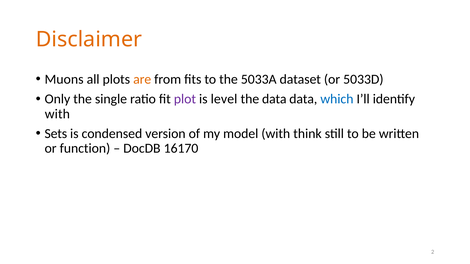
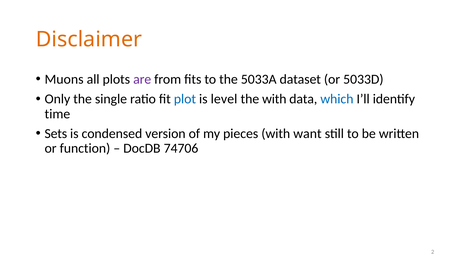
are colour: orange -> purple (142, 79)
plot colour: purple -> blue (185, 99)
the data: data -> with (274, 99)
with: with -> time (57, 114)
model: model -> pieces (241, 134)
think: think -> want (307, 134)
16170: 16170 -> 74706 (181, 148)
